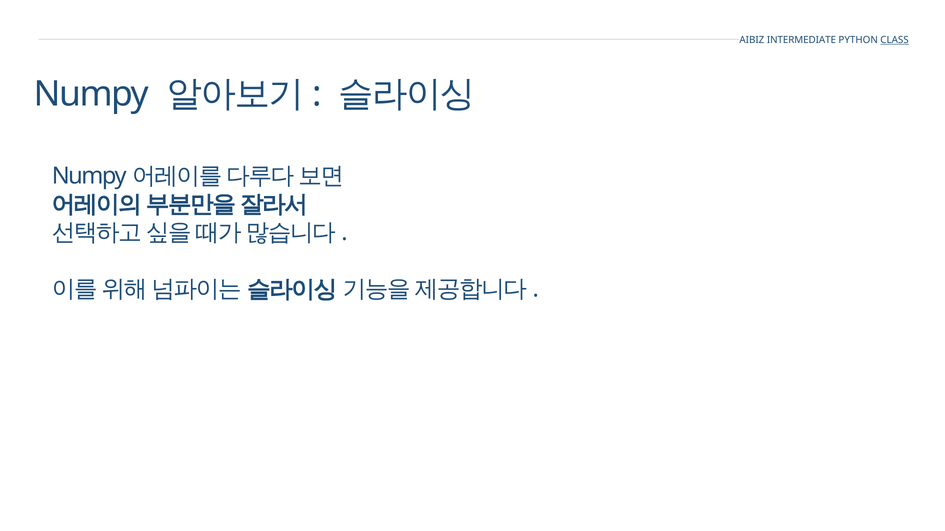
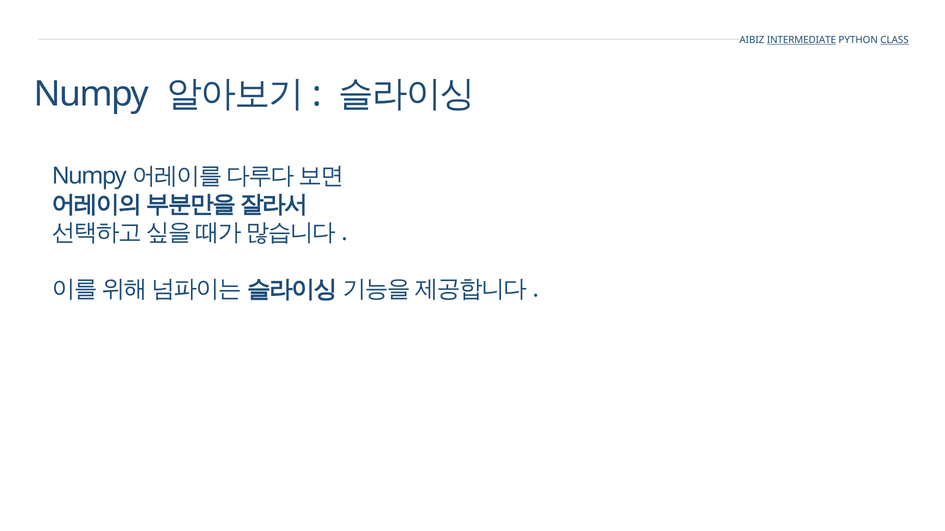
INTERMEDIATE underline: none -> present (801, 40)
